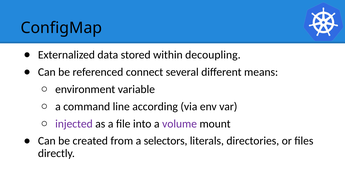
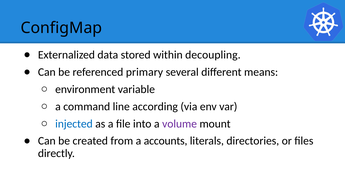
connect: connect -> primary (144, 72)
injected colour: purple -> blue (74, 124)
selectors: selectors -> accounts (166, 141)
